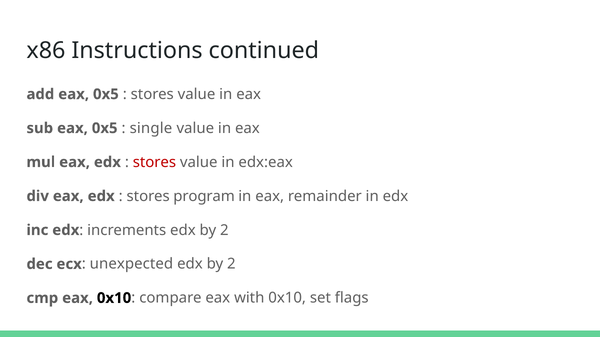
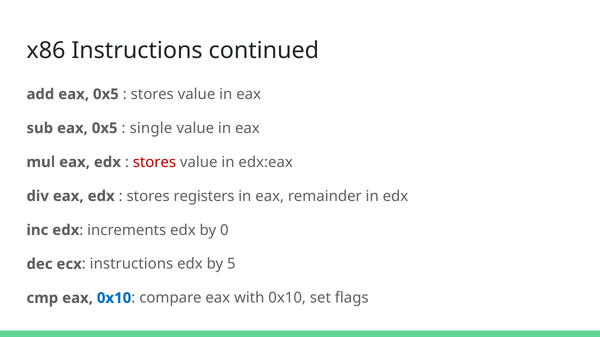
program: program -> registers (204, 196)
increments edx by 2: 2 -> 0 (224, 230)
unexpected: unexpected -> instructions (131, 264)
2: 2 -> 5 (231, 264)
0x10 colour: black -> blue (114, 298)
